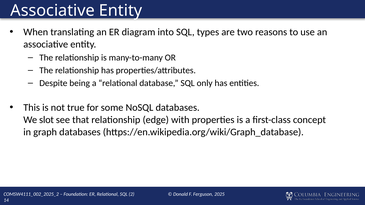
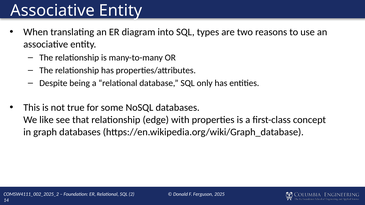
slot: slot -> like (46, 120)
